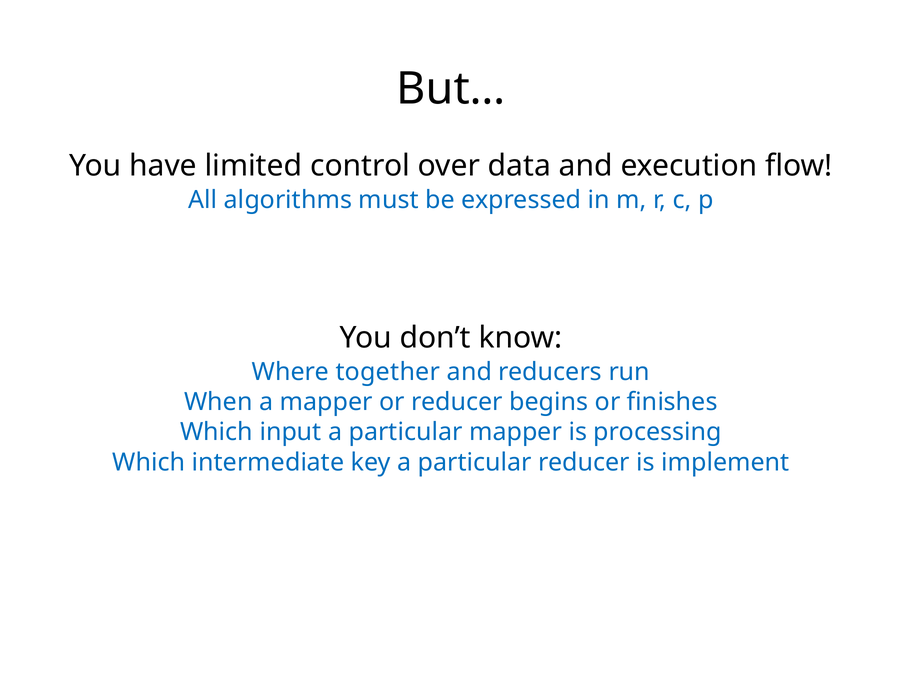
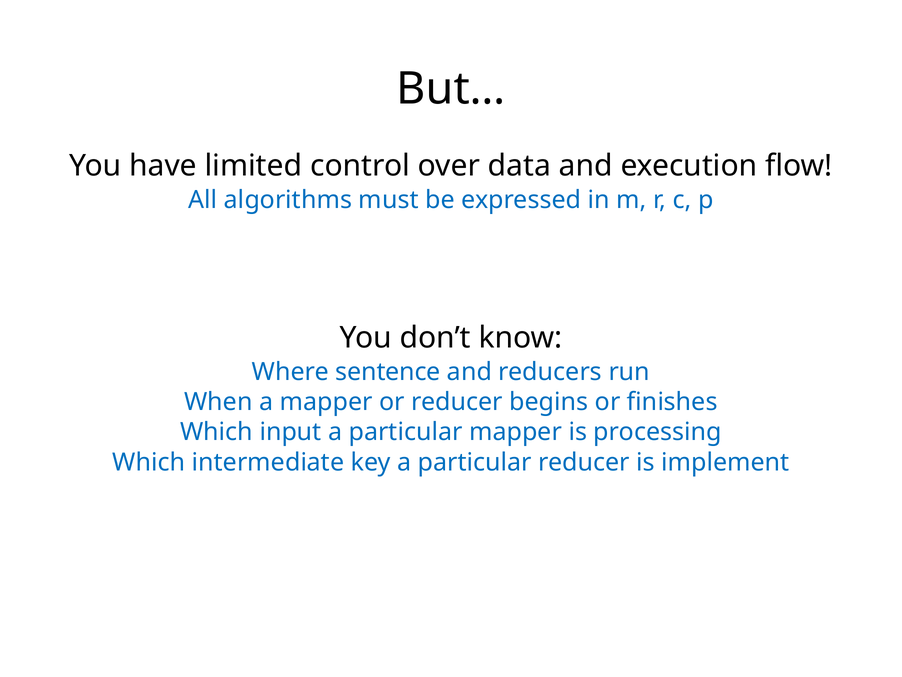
together: together -> sentence (388, 372)
